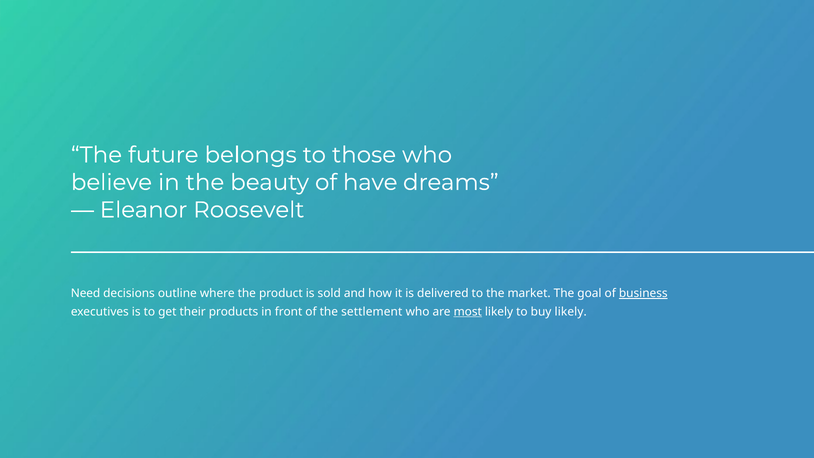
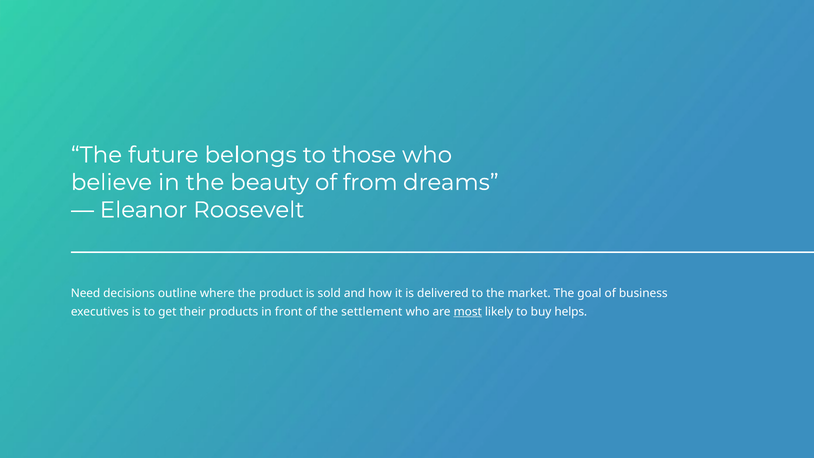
have: have -> from (370, 182)
business underline: present -> none (643, 293)
buy likely: likely -> helps (571, 312)
